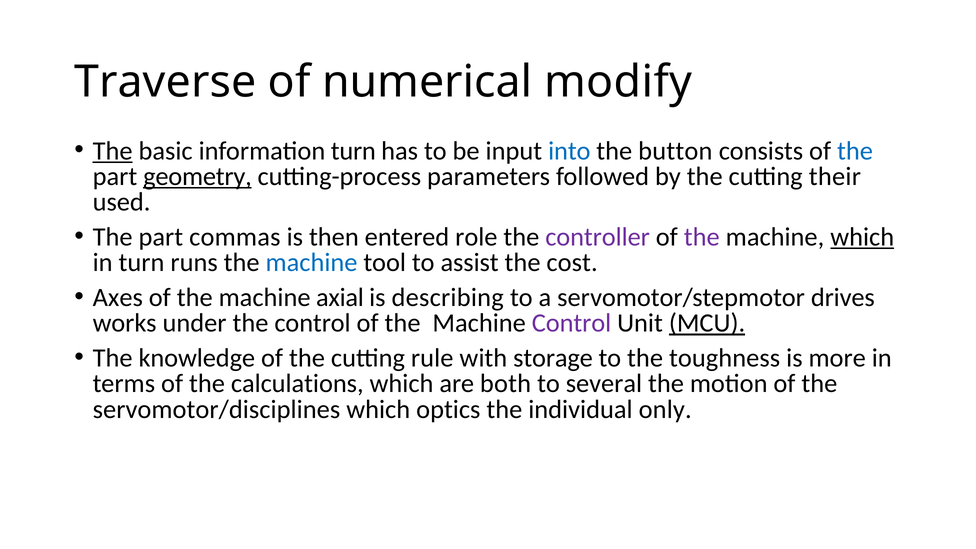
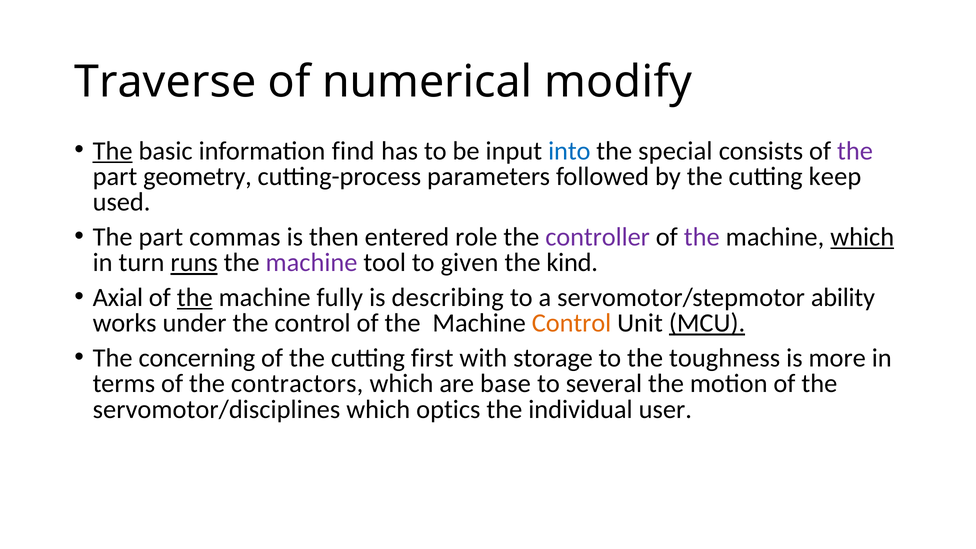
information turn: turn -> find (353, 151)
button: button -> special (675, 151)
the colour: blue -> purple (855, 151)
geometry underline: present -> none (197, 176)
their: their -> keep (835, 176)
runs underline: none -> present (194, 263)
machine colour: blue -> purple (312, 263)
assist: assist -> given (470, 263)
cost: cost -> kind (572, 263)
Axes: Axes -> Axial (118, 297)
the underline: none -> present (195, 297)
axial: axial -> fully (340, 297)
drives: drives -> ability (843, 297)
Control colour: purple -> orange (572, 323)
knowledge: knowledge -> concerning (197, 358)
rule: rule -> first (432, 358)
calculations: calculations -> contractors (297, 384)
both: both -> base (505, 384)
only: only -> user (665, 409)
